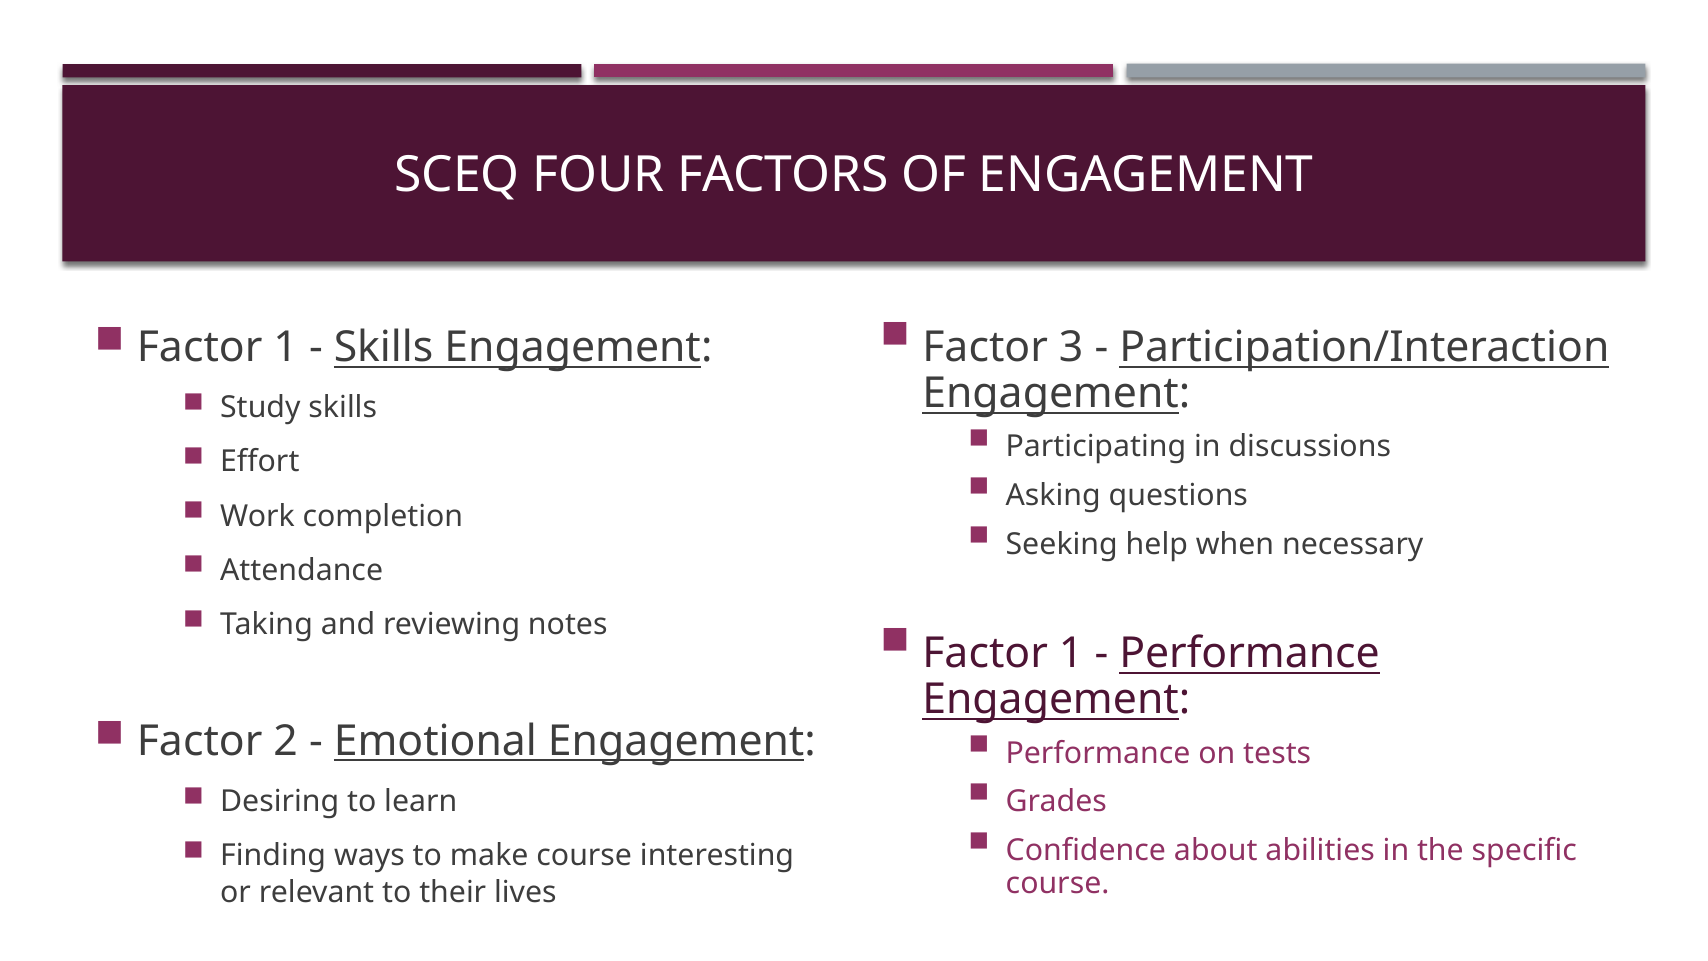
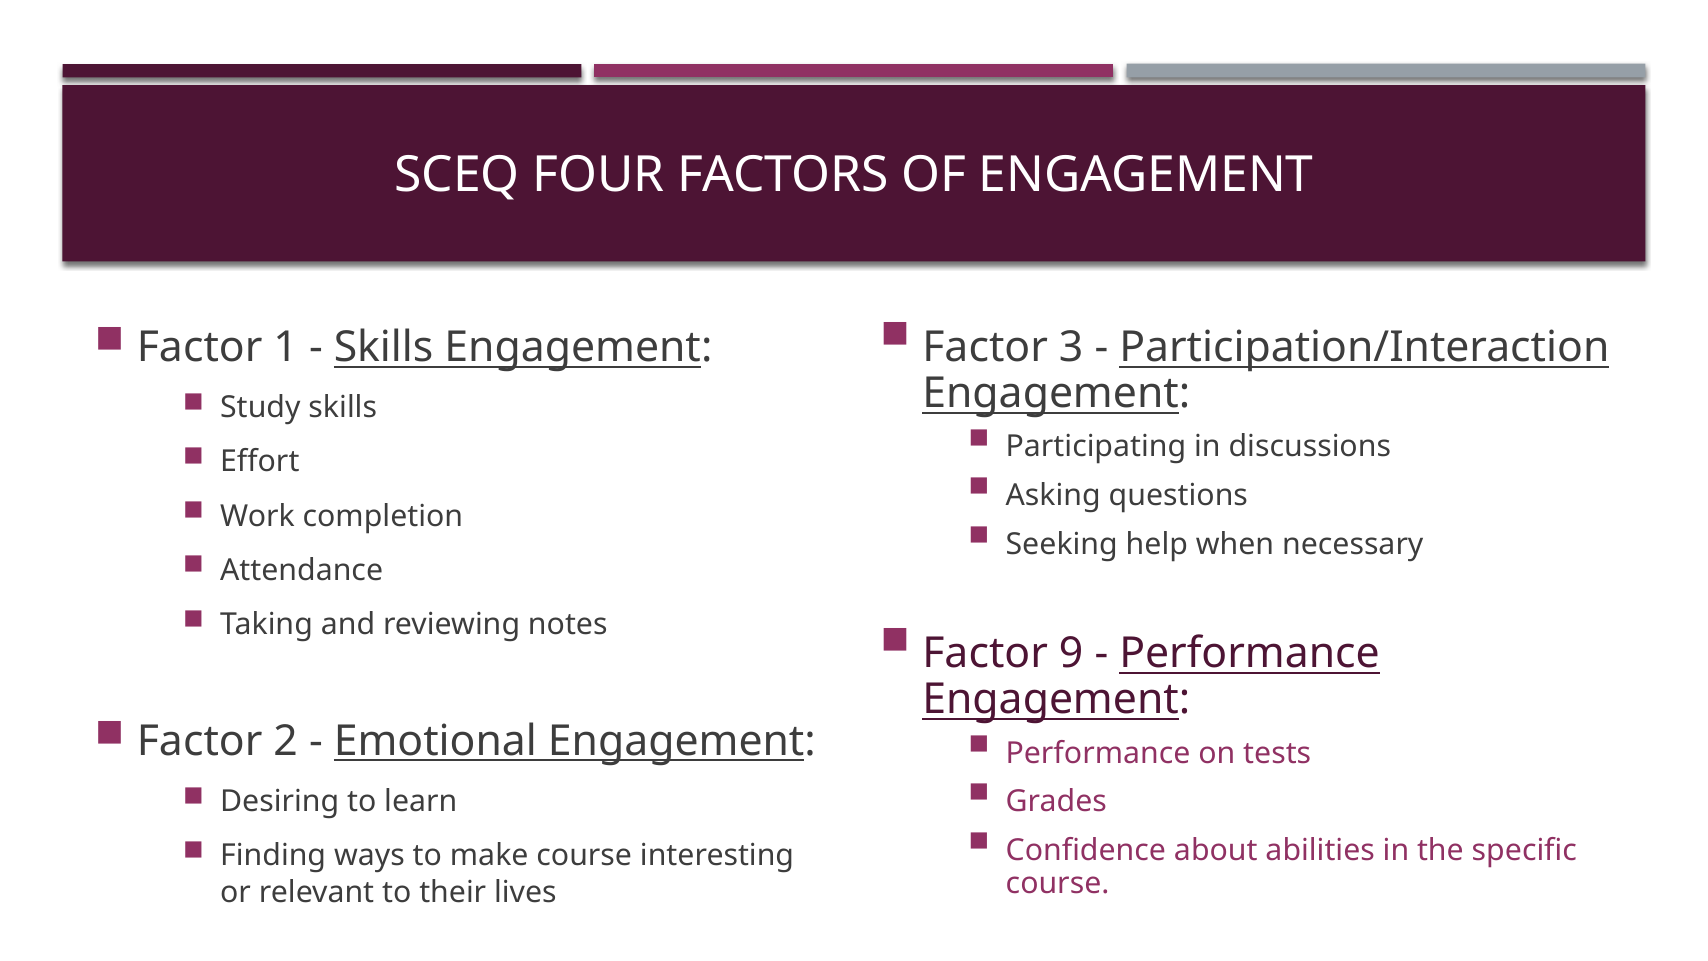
1: 1 -> 9 (1071, 653)
